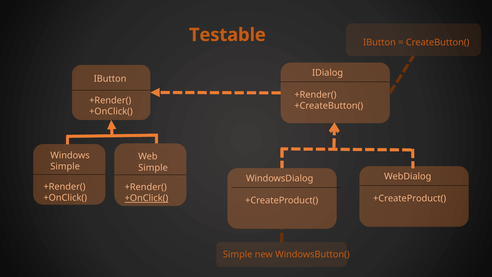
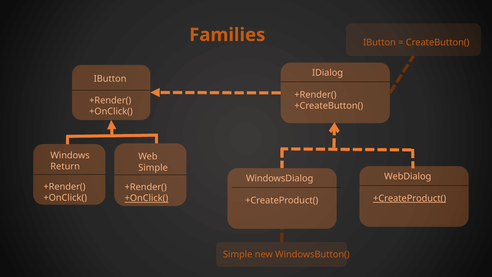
Testable: Testable -> Families (227, 35)
Simple: Simple -> Return (65, 166)
+CreateProduct( underline: none -> present (410, 198)
